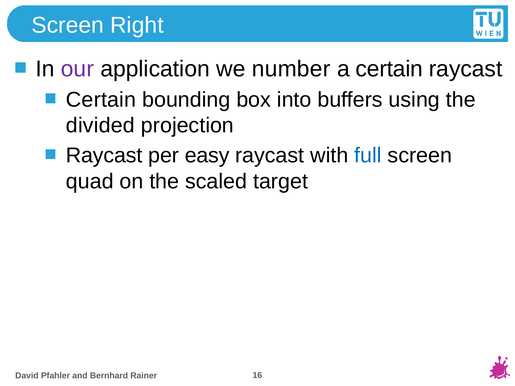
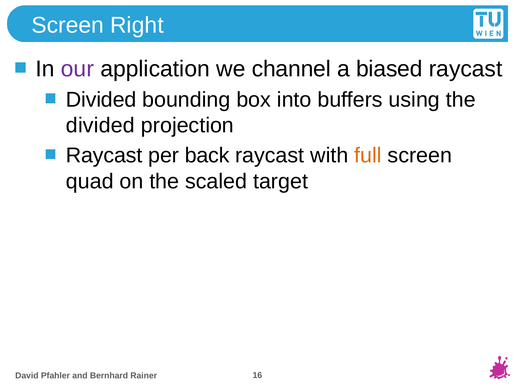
number: number -> channel (291, 69)
a certain: certain -> biased (389, 69)
Certain: Certain -> Divided (101, 100)
easy: easy -> back (207, 156)
full colour: blue -> orange (368, 156)
